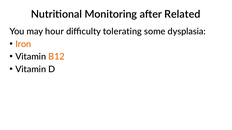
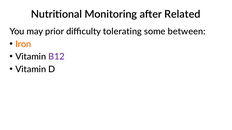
hour: hour -> prior (55, 32)
dysplasia: dysplasia -> between (187, 32)
B12 colour: orange -> purple (56, 57)
